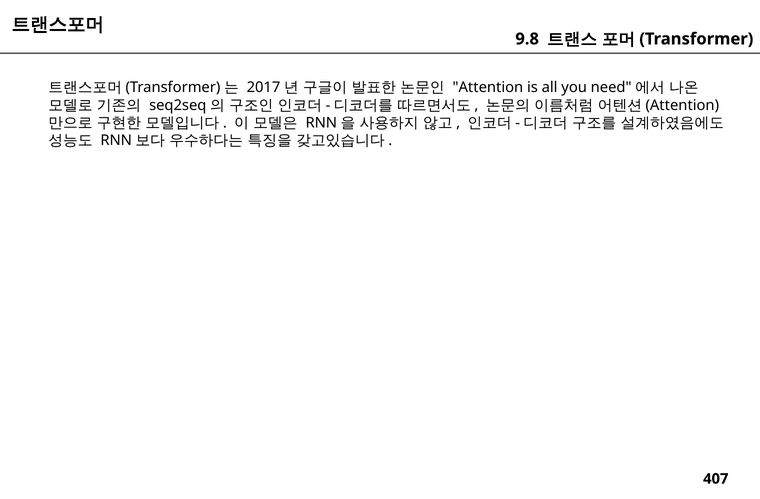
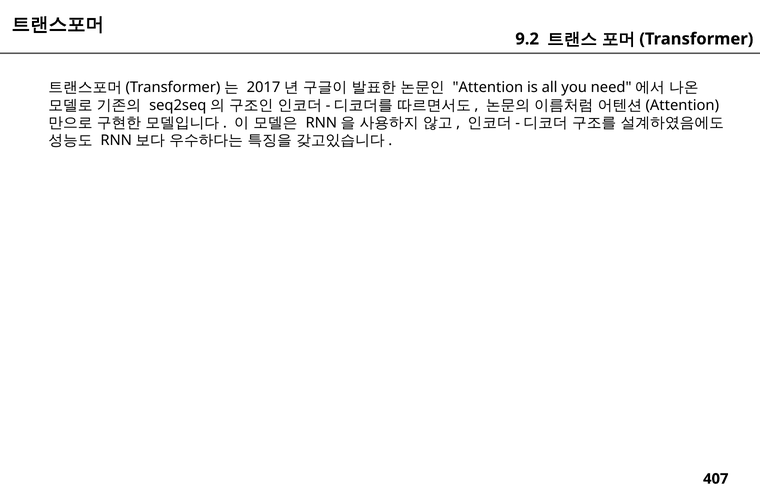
9.8: 9.8 -> 9.2 (527, 39)
